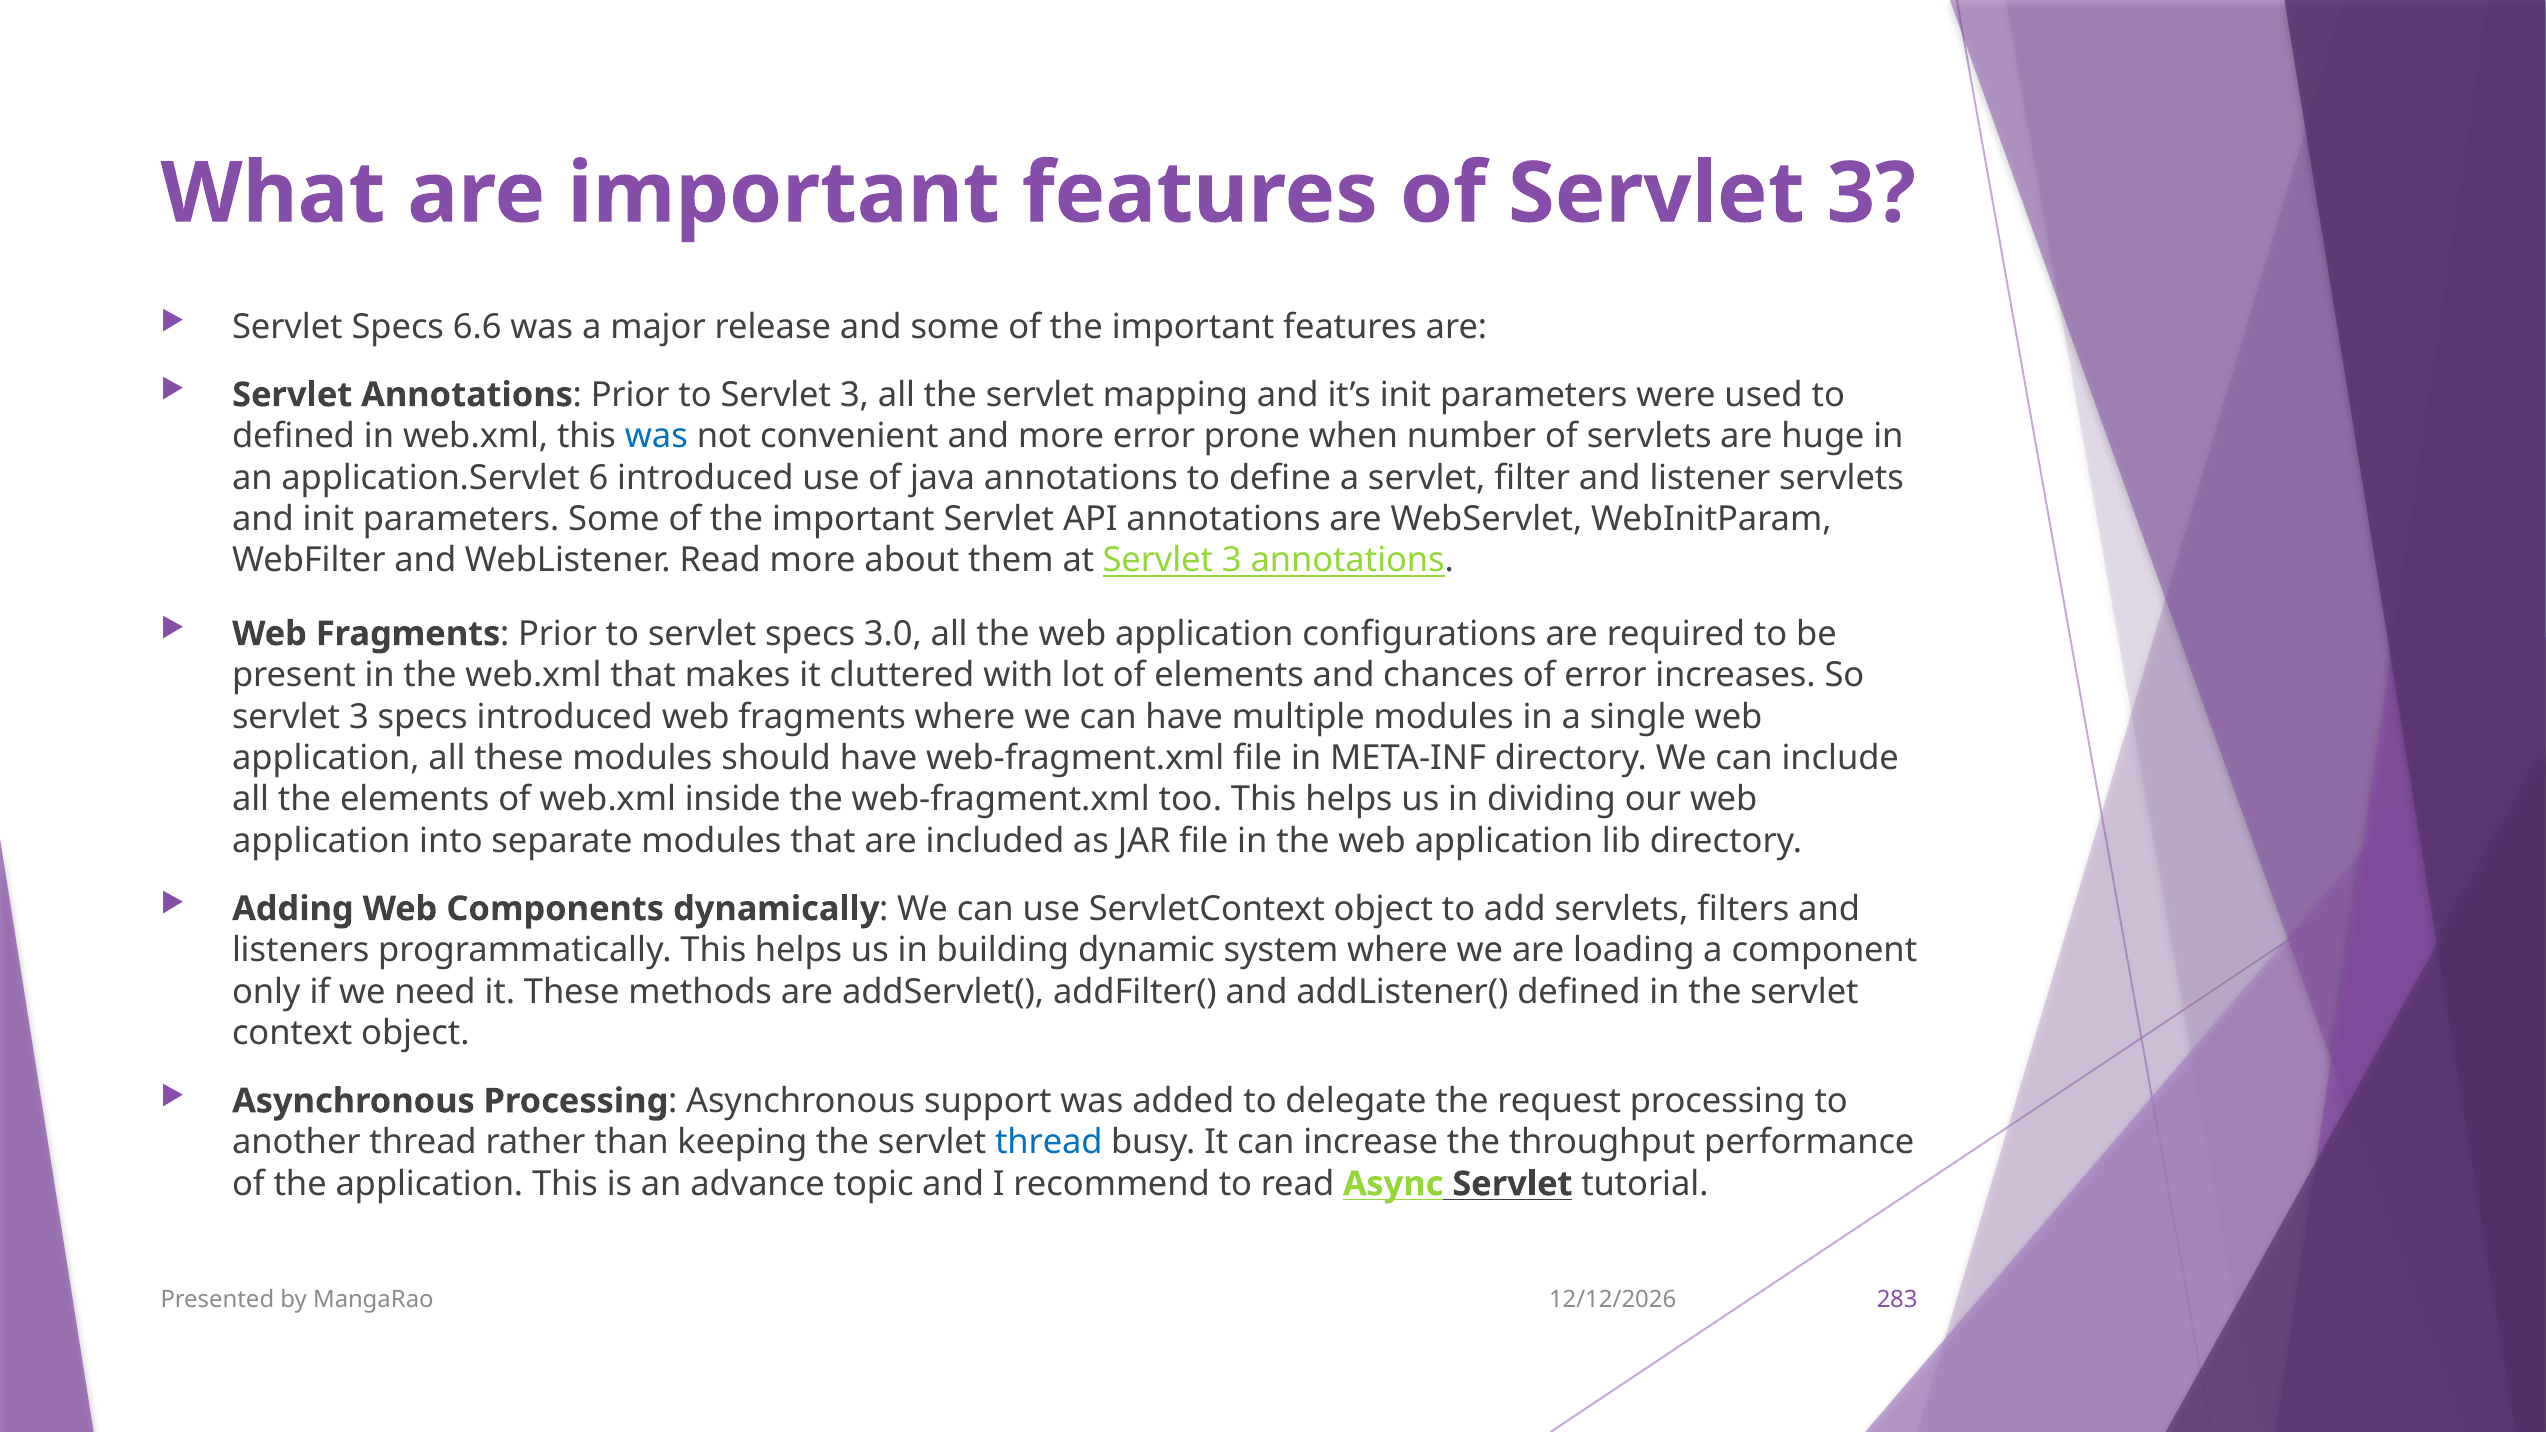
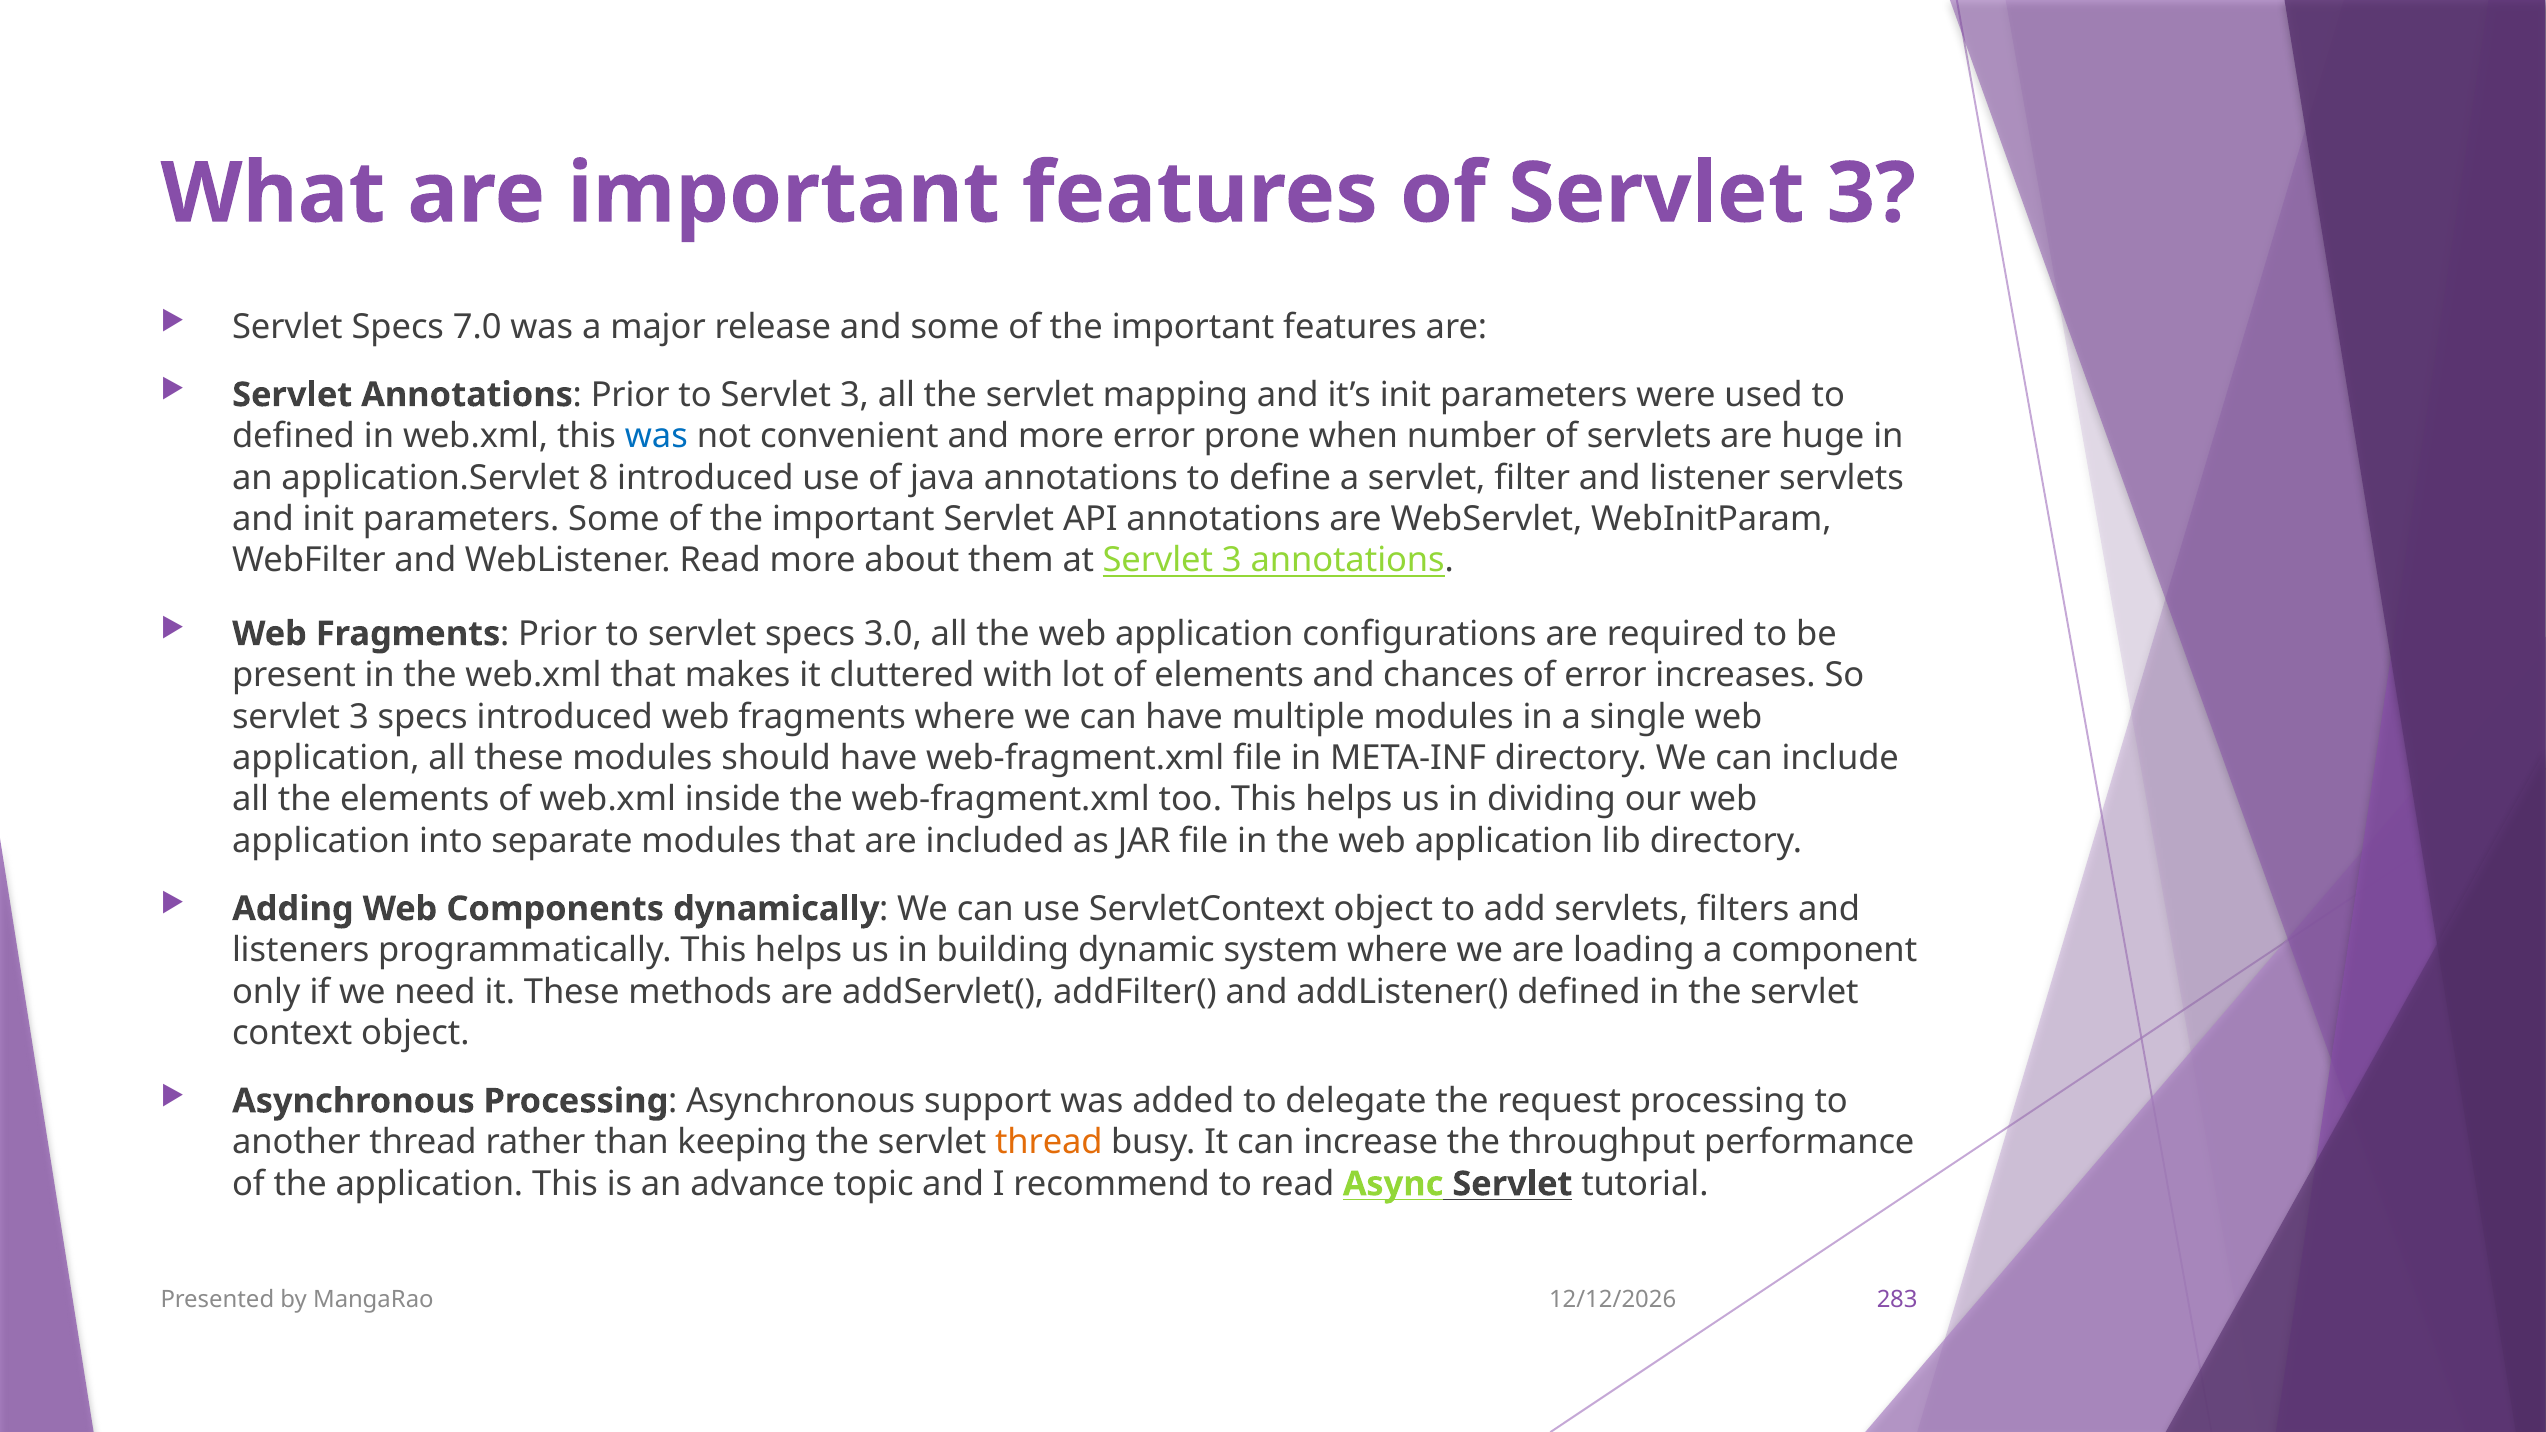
6.6: 6.6 -> 7.0 (477, 327)
6: 6 -> 8 (598, 478)
thread colour: blue -> orange (1049, 1143)
